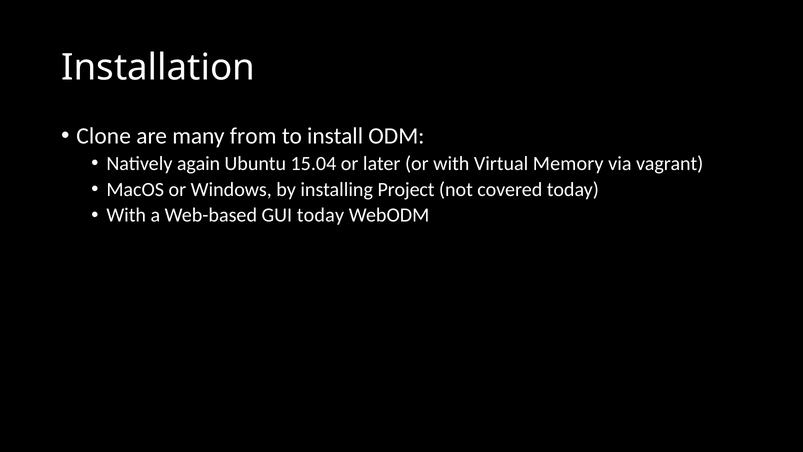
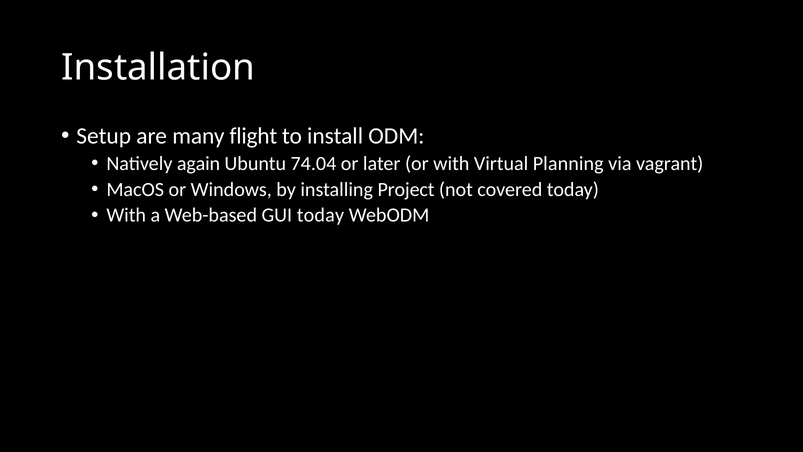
Clone: Clone -> Setup (104, 136)
from: from -> flight (253, 136)
15.04: 15.04 -> 74.04 (313, 163)
Memory: Memory -> Planning (568, 163)
